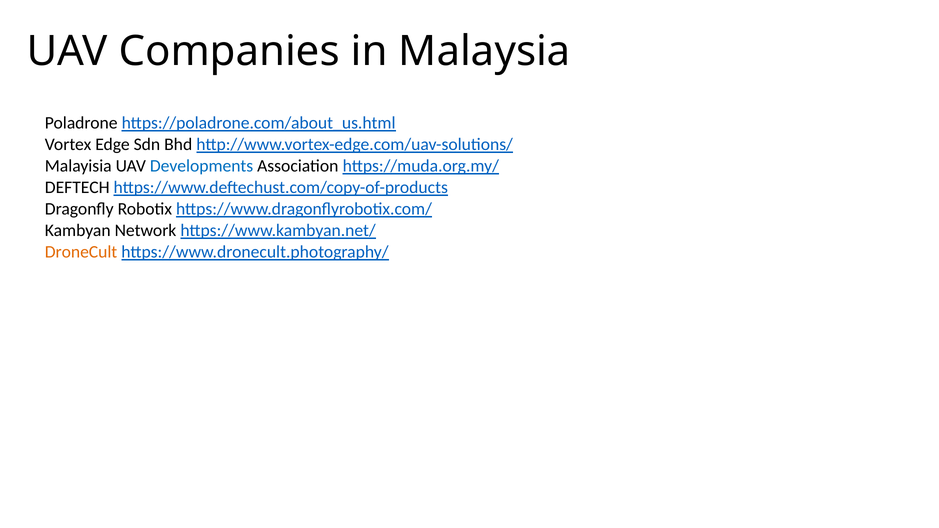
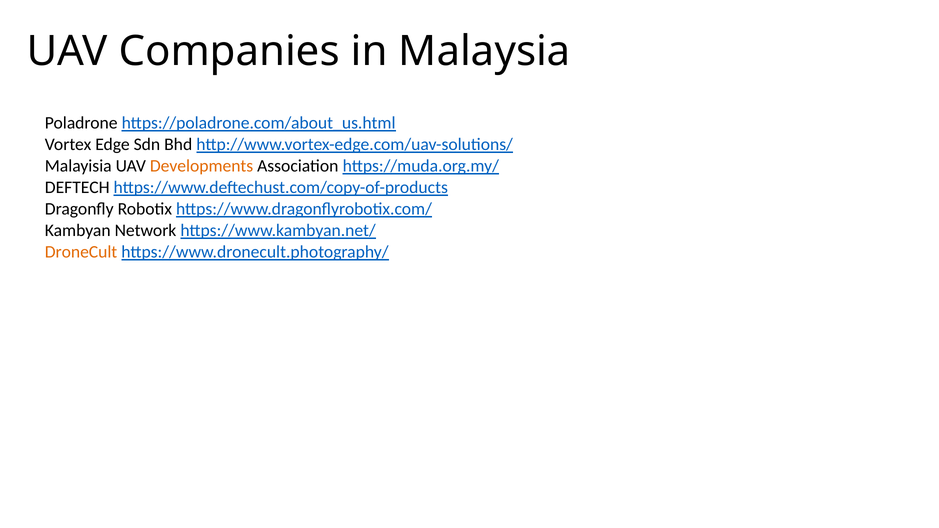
Developments colour: blue -> orange (202, 166)
